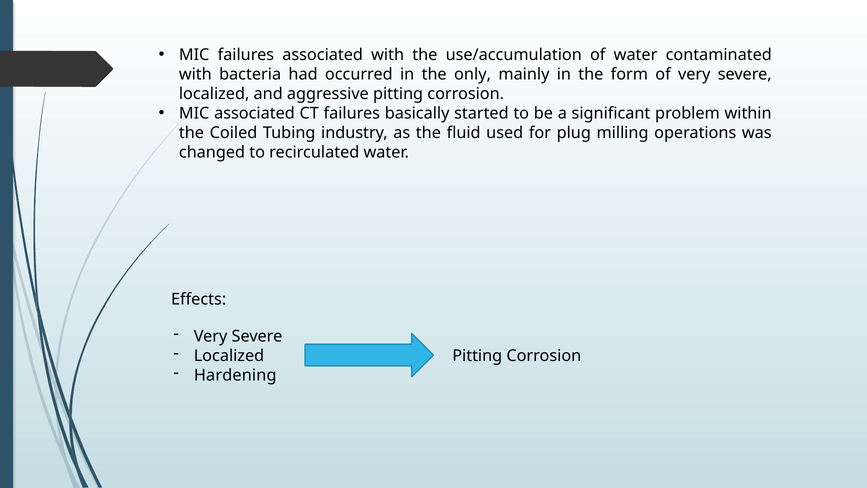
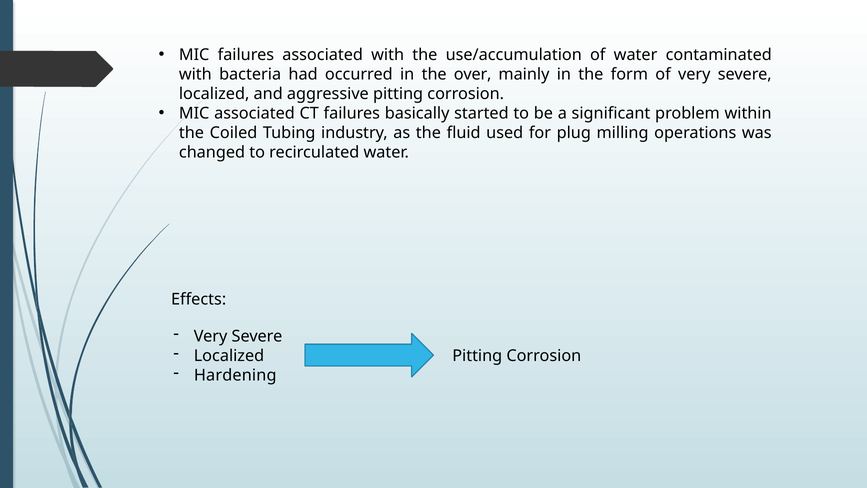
only: only -> over (473, 74)
